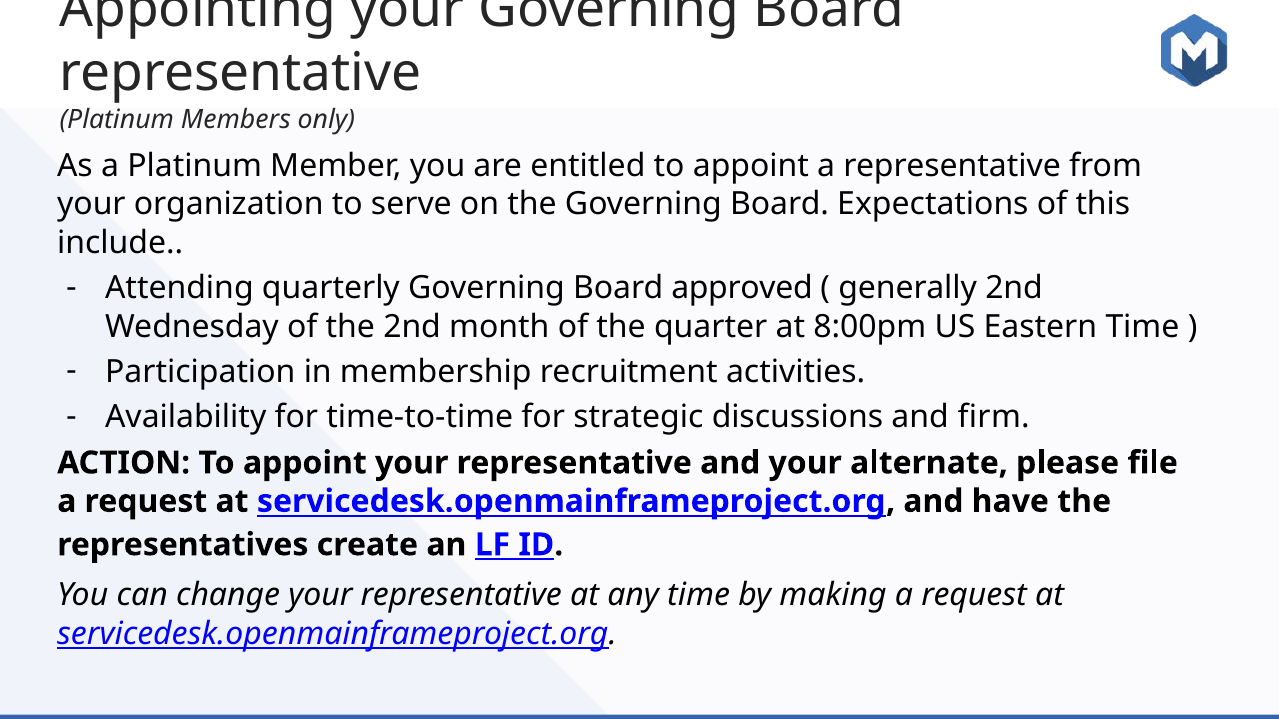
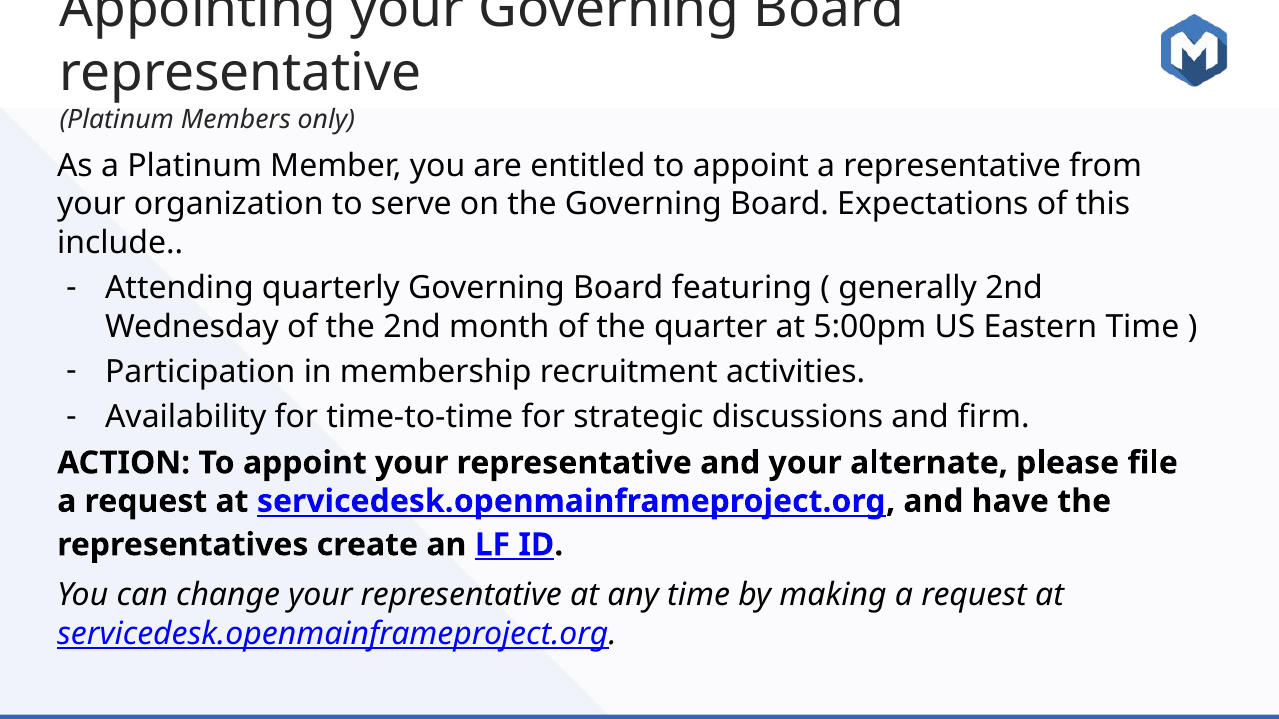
approved: approved -> featuring (742, 288)
8:00pm: 8:00pm -> 5:00pm (870, 327)
